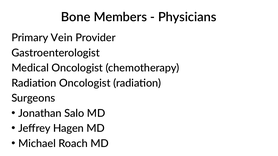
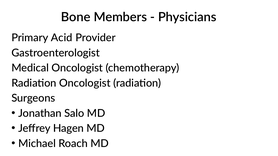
Vein: Vein -> Acid (62, 38)
